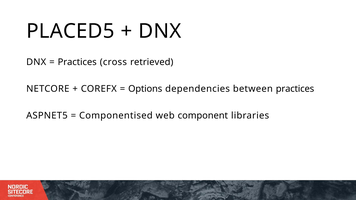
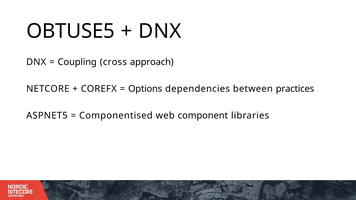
PLACED5: PLACED5 -> OBTUSE5 (71, 31)
Practices: Practices -> Coupling (77, 62)
retrieved: retrieved -> approach (152, 62)
